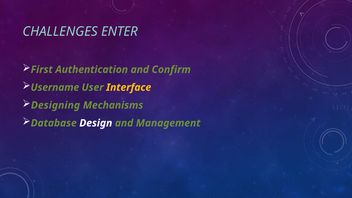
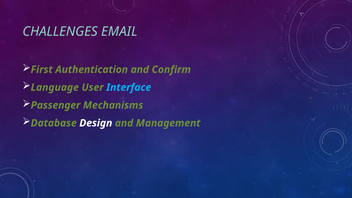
ENTER: ENTER -> EMAIL (119, 32)
Username: Username -> Language (55, 87)
Interface colour: yellow -> light blue (129, 87)
Designing: Designing -> Passenger (56, 105)
